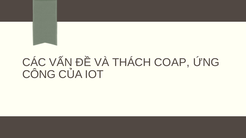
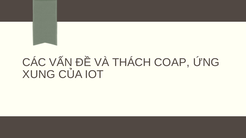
CÔNG: CÔNG -> XUNG (39, 75)
